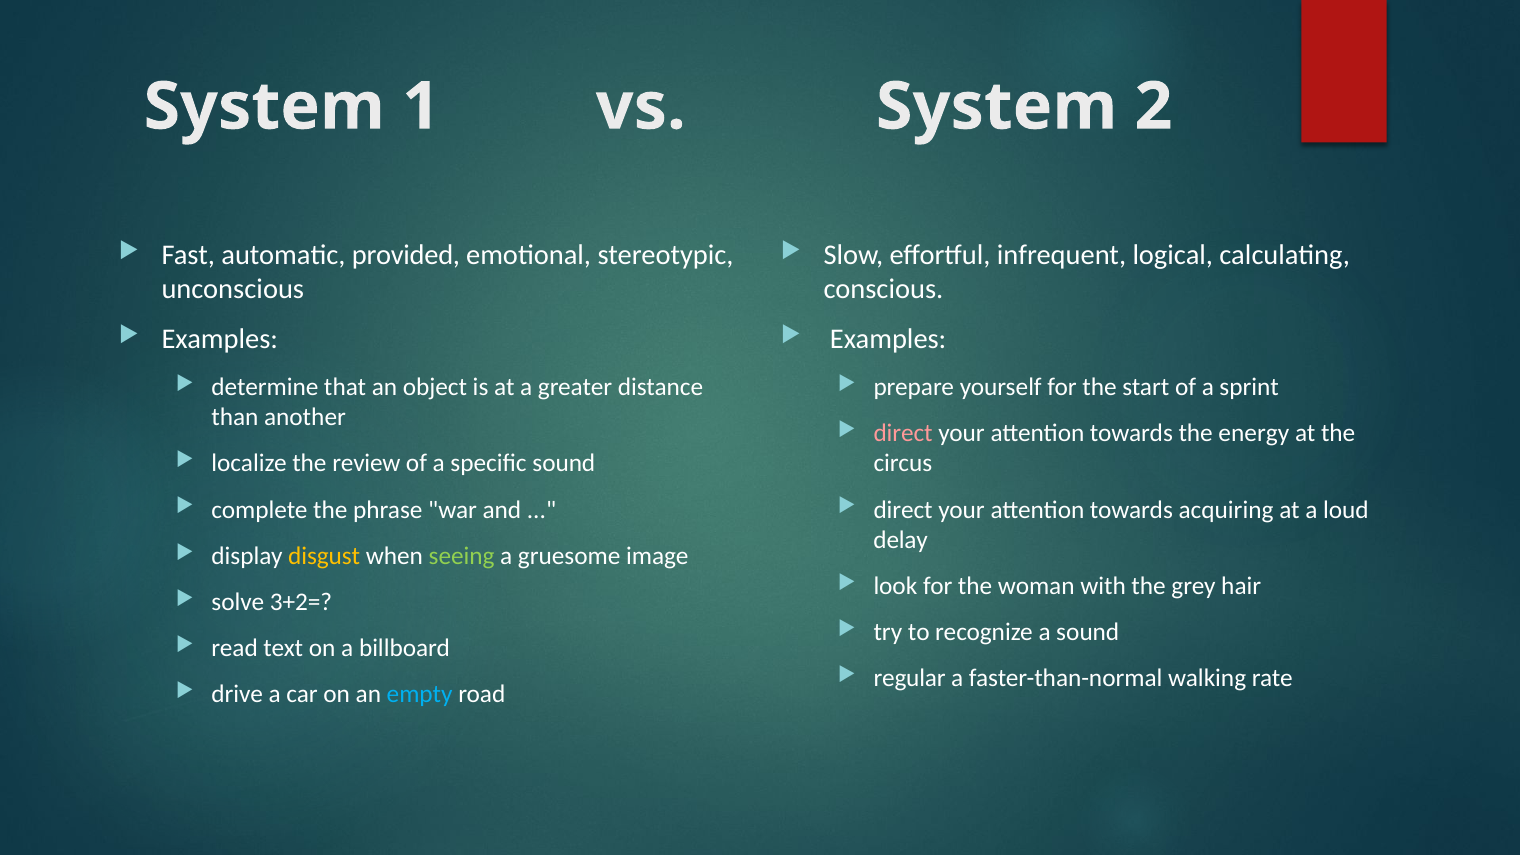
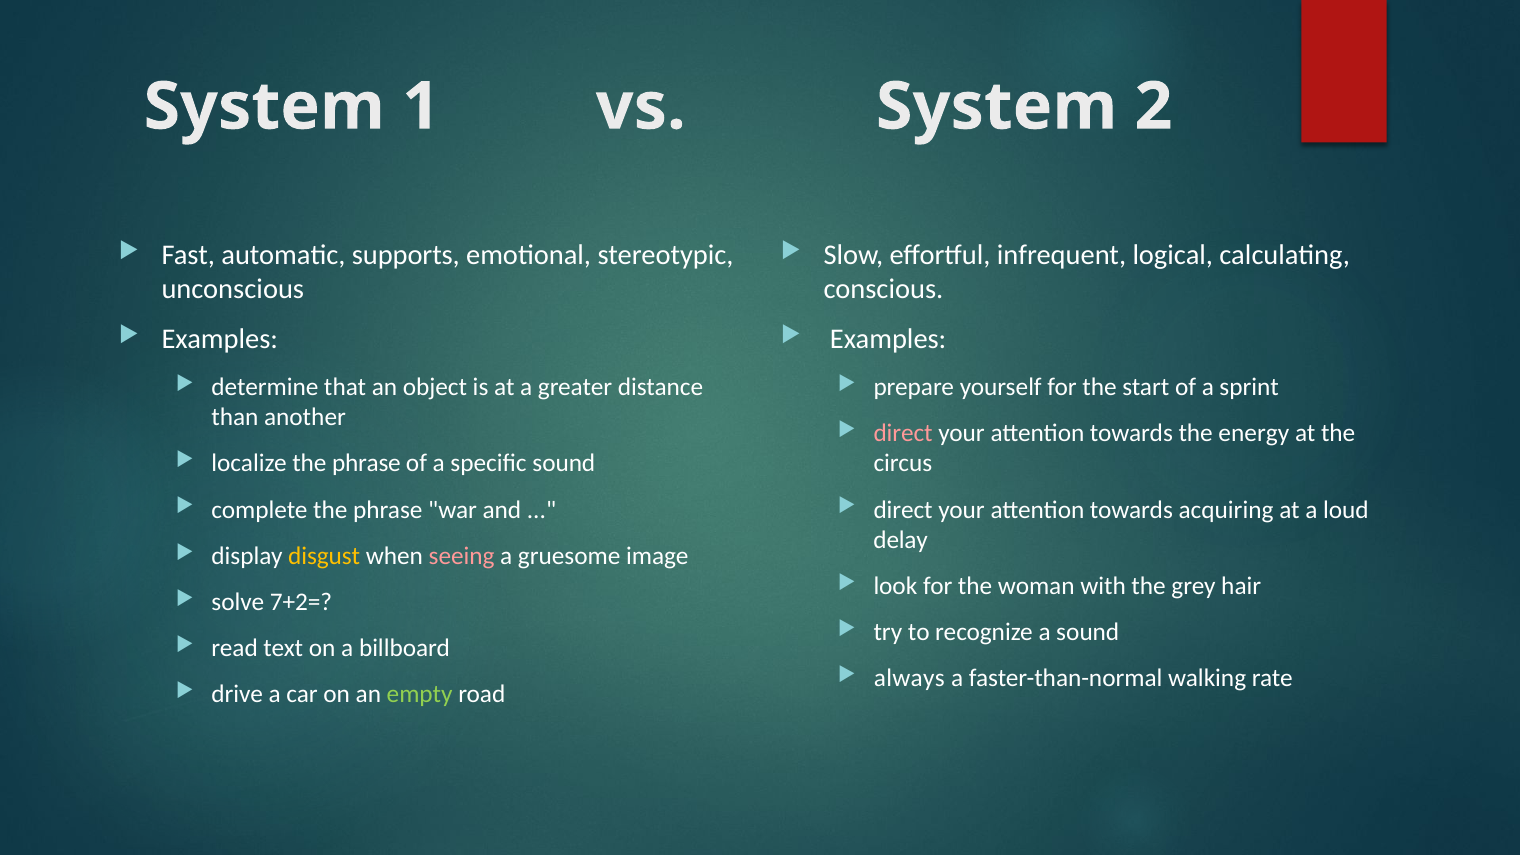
provided: provided -> supports (406, 255)
localize the review: review -> phrase (366, 464)
seeing colour: light green -> pink (462, 556)
3+2=: 3+2= -> 7+2= (301, 602)
regular: regular -> always (909, 679)
empty colour: light blue -> light green (420, 694)
